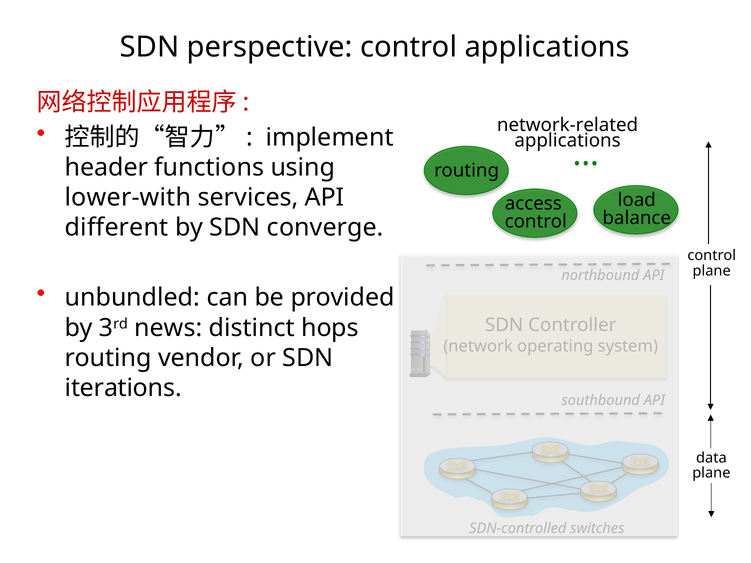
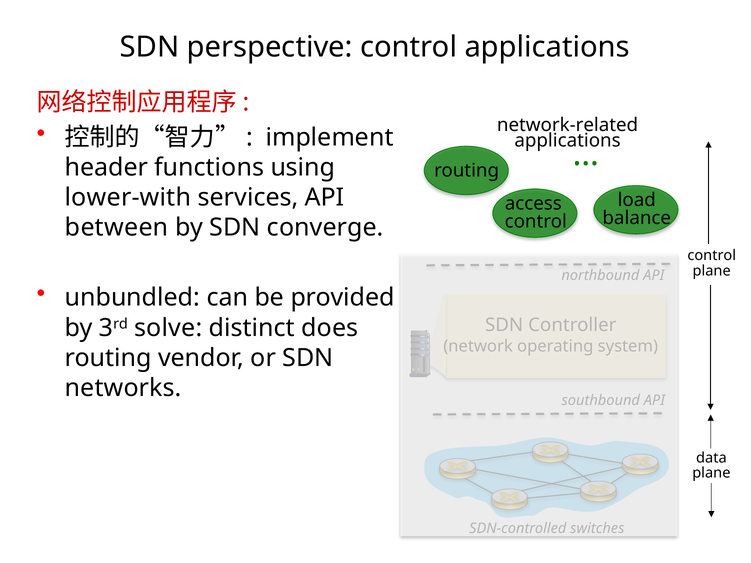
different: different -> between (117, 228)
news: news -> solve (168, 328)
hops: hops -> does (330, 328)
iterations: iterations -> networks (123, 388)
